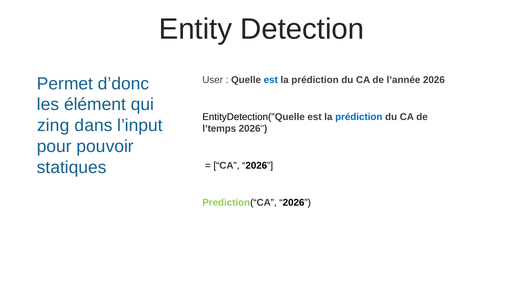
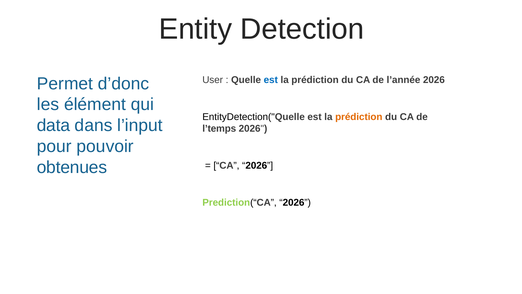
prédiction colour: blue -> orange (359, 117)
zing: zing -> data (53, 125)
statiques: statiques -> obtenues (72, 167)
